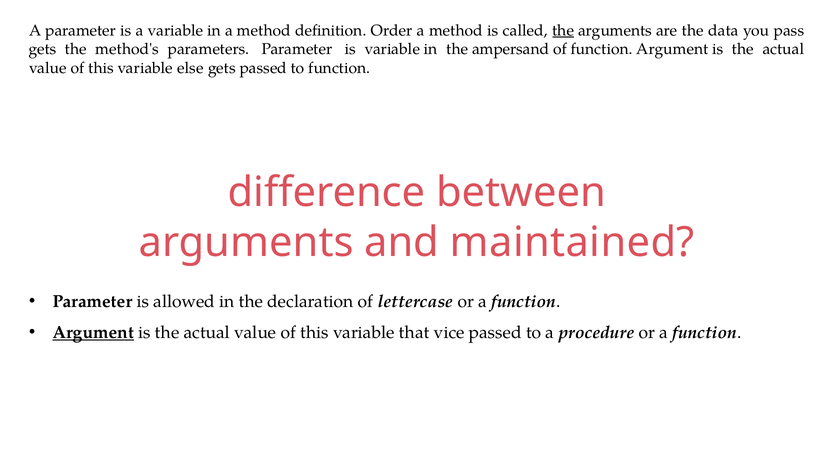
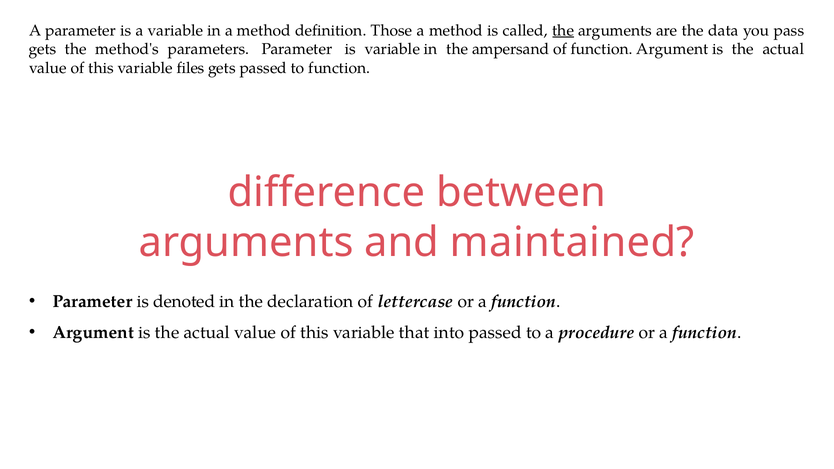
Order: Order -> Those (392, 30)
else: else -> files (191, 68)
allowed: allowed -> denoted (184, 301)
Argument underline: present -> none (93, 333)
vice: vice -> into (449, 333)
